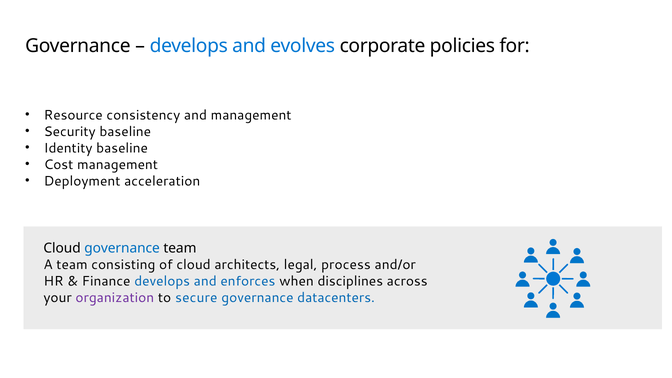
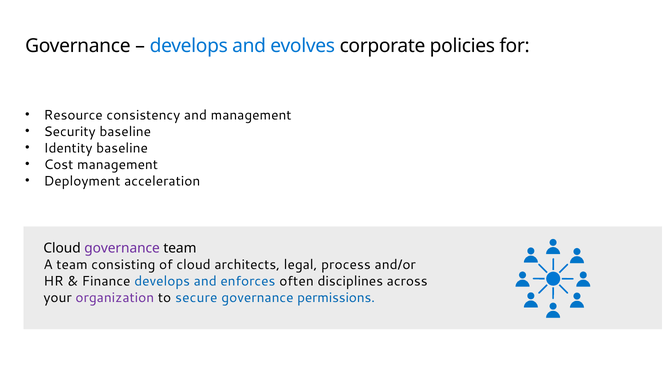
governance colour: blue -> purple (122, 248)
when: when -> often (297, 281)
datacenters: datacenters -> permissions (336, 298)
